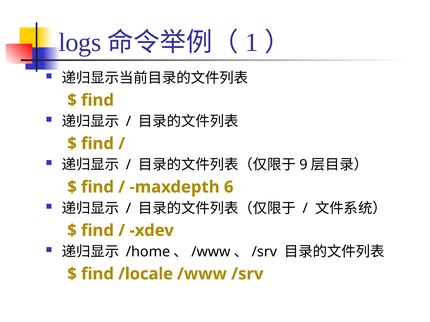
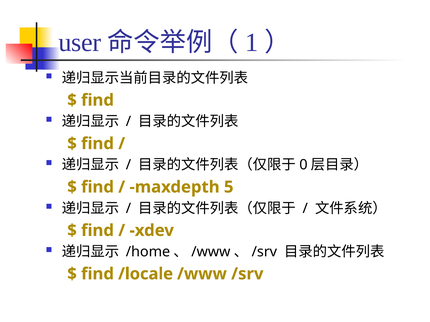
logs: logs -> user (80, 42)
9: 9 -> 0 (303, 165)
6: 6 -> 5 (229, 187)
